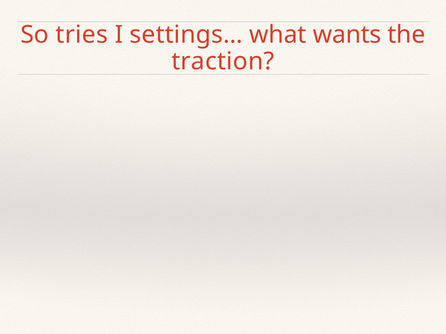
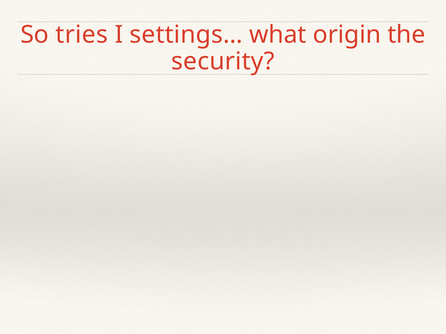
wants: wants -> origin (347, 35)
traction: traction -> security (223, 62)
